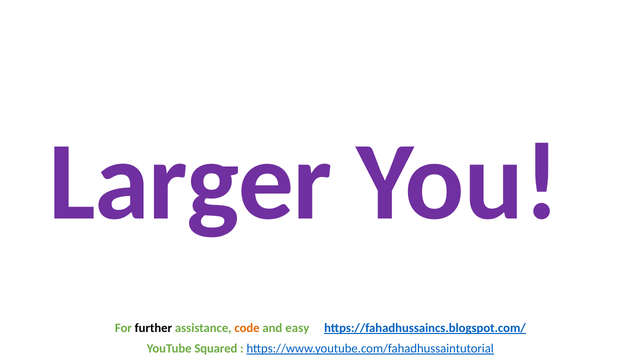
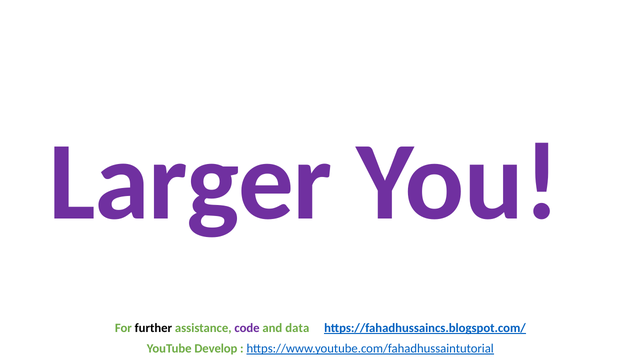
code colour: orange -> purple (247, 328)
easy: easy -> data (297, 328)
Squared: Squared -> Develop (216, 349)
